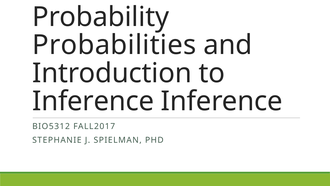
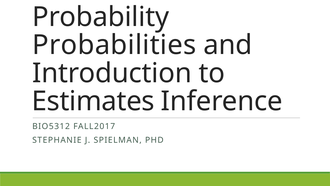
Inference: Inference -> Estimates (93, 101)
